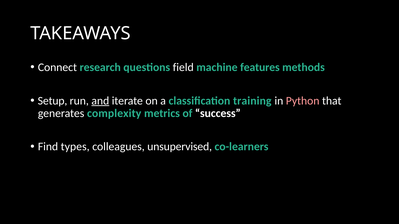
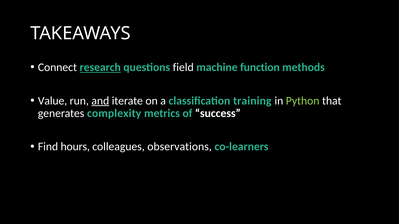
research underline: none -> present (100, 67)
features: features -> function (260, 67)
Setup: Setup -> Value (53, 101)
Python colour: pink -> light green (303, 101)
types: types -> hours (75, 147)
unsupervised: unsupervised -> observations (180, 147)
